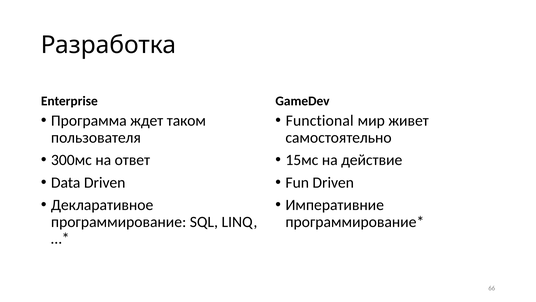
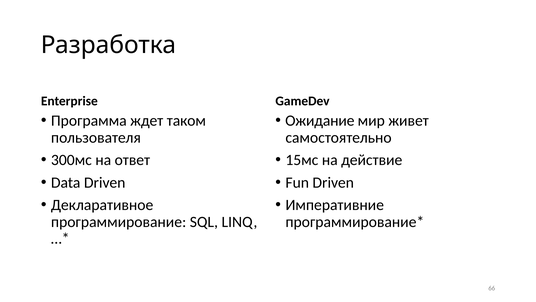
Functional: Functional -> Ожидание (320, 120)
